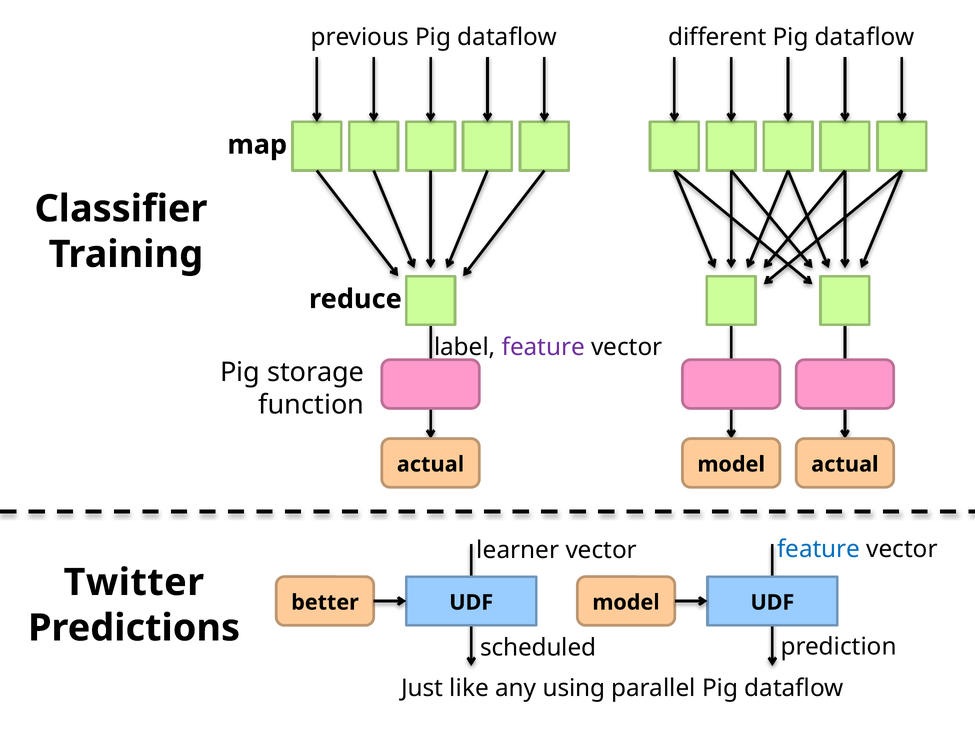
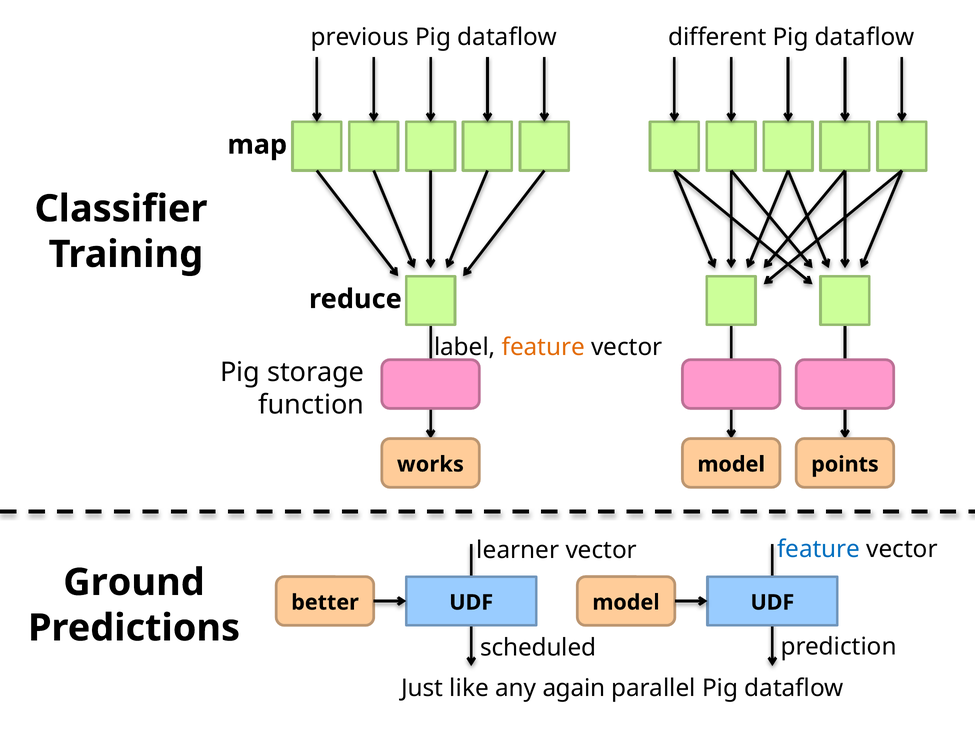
feature colour: purple -> orange (543, 347)
actual: actual -> works (430, 465)
model actual: actual -> points (845, 465)
Twitter: Twitter -> Ground (134, 583)
using: using -> again (574, 689)
